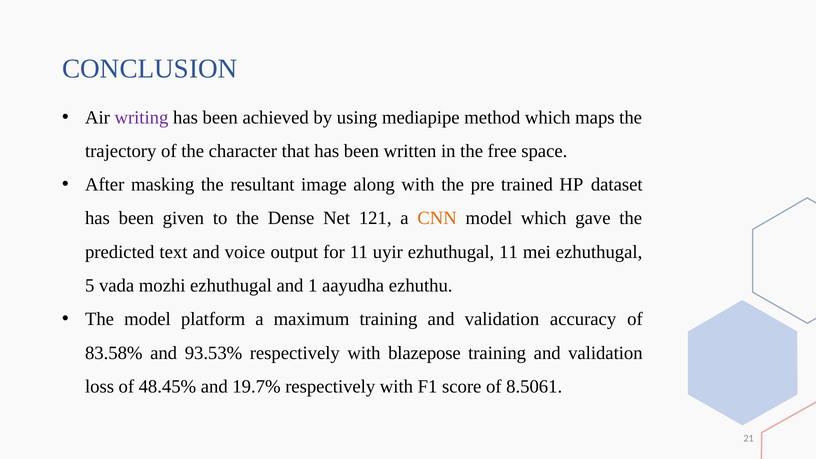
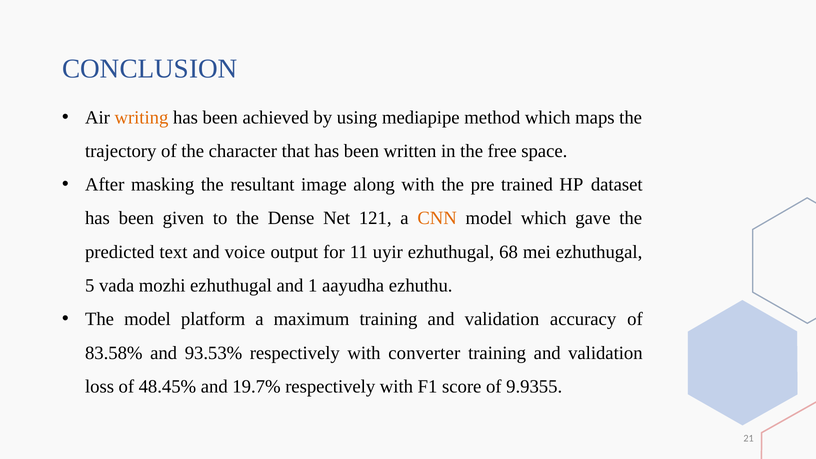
writing colour: purple -> orange (141, 117)
ezhuthugal 11: 11 -> 68 (509, 252)
blazepose: blazepose -> converter (424, 353)
8.5061: 8.5061 -> 9.9355 (534, 386)
